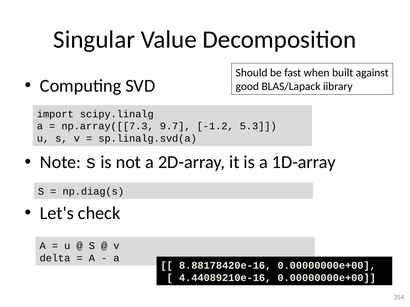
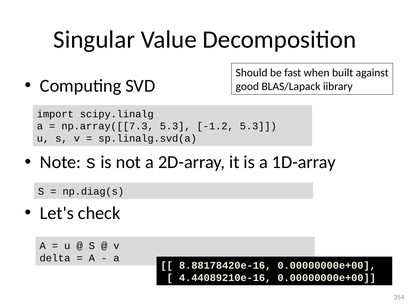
np.array([[7.3 9.7: 9.7 -> 5.3 (175, 126)
